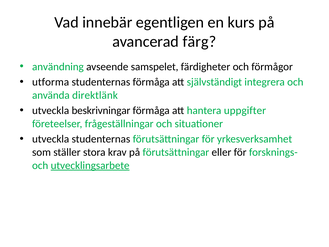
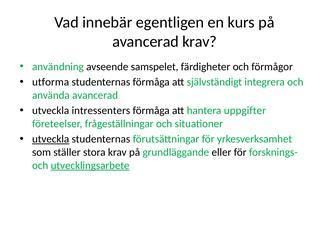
avancerad färg: färg -> krav (200, 41)
använda direktlänk: direktlänk -> avancerad (95, 95)
beskrivningar: beskrivningar -> intressenters (101, 110)
utveckla underline: none -> present (51, 139)
på förutsättningar: förutsättningar -> grundläggande (176, 152)
